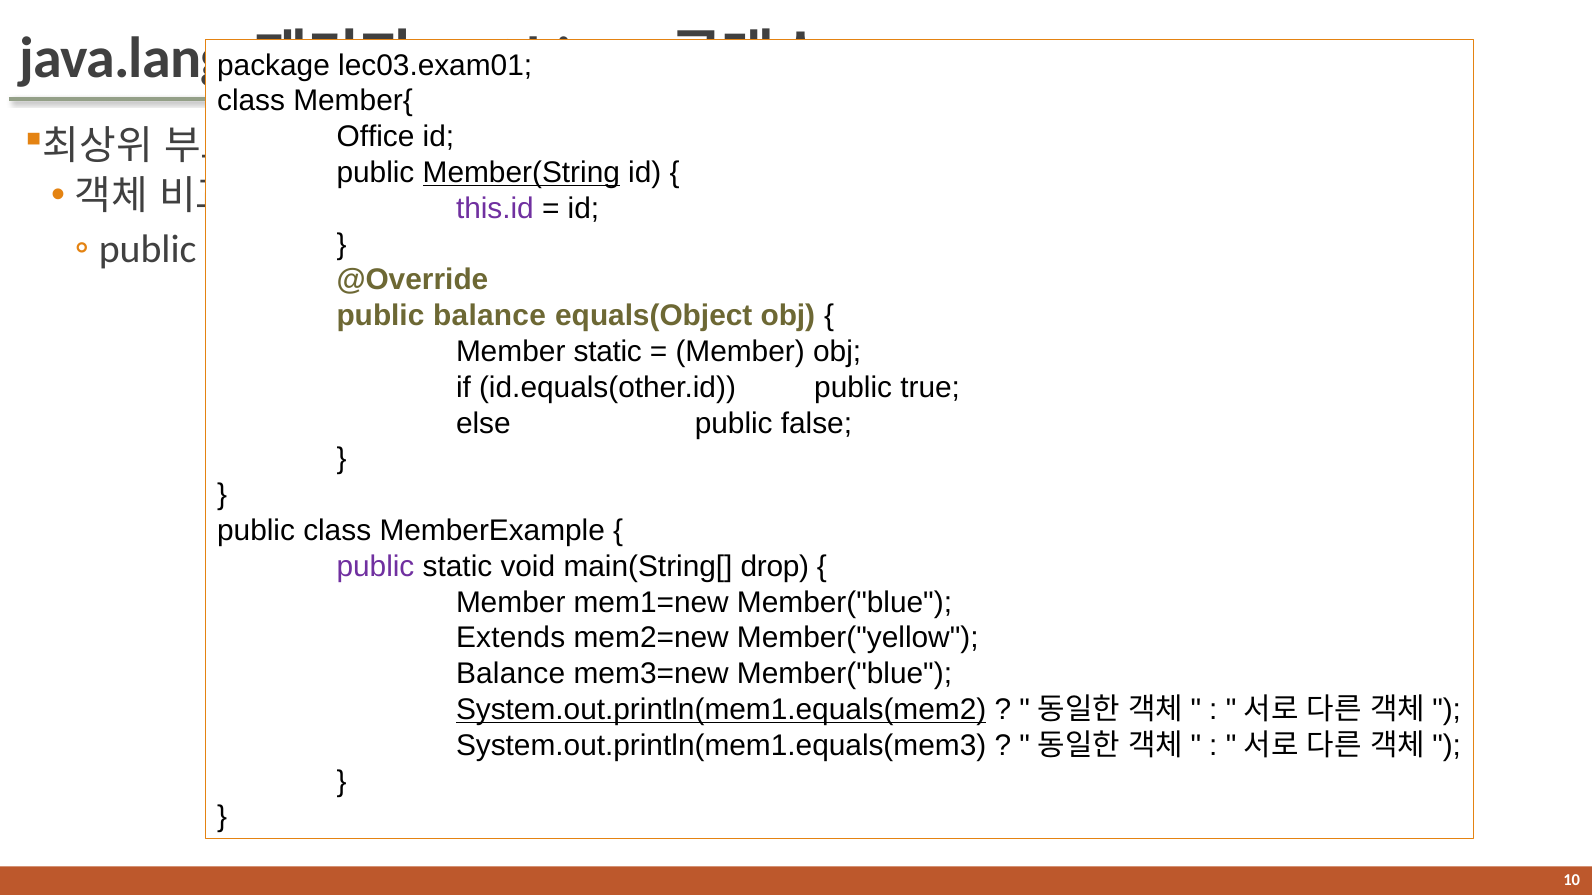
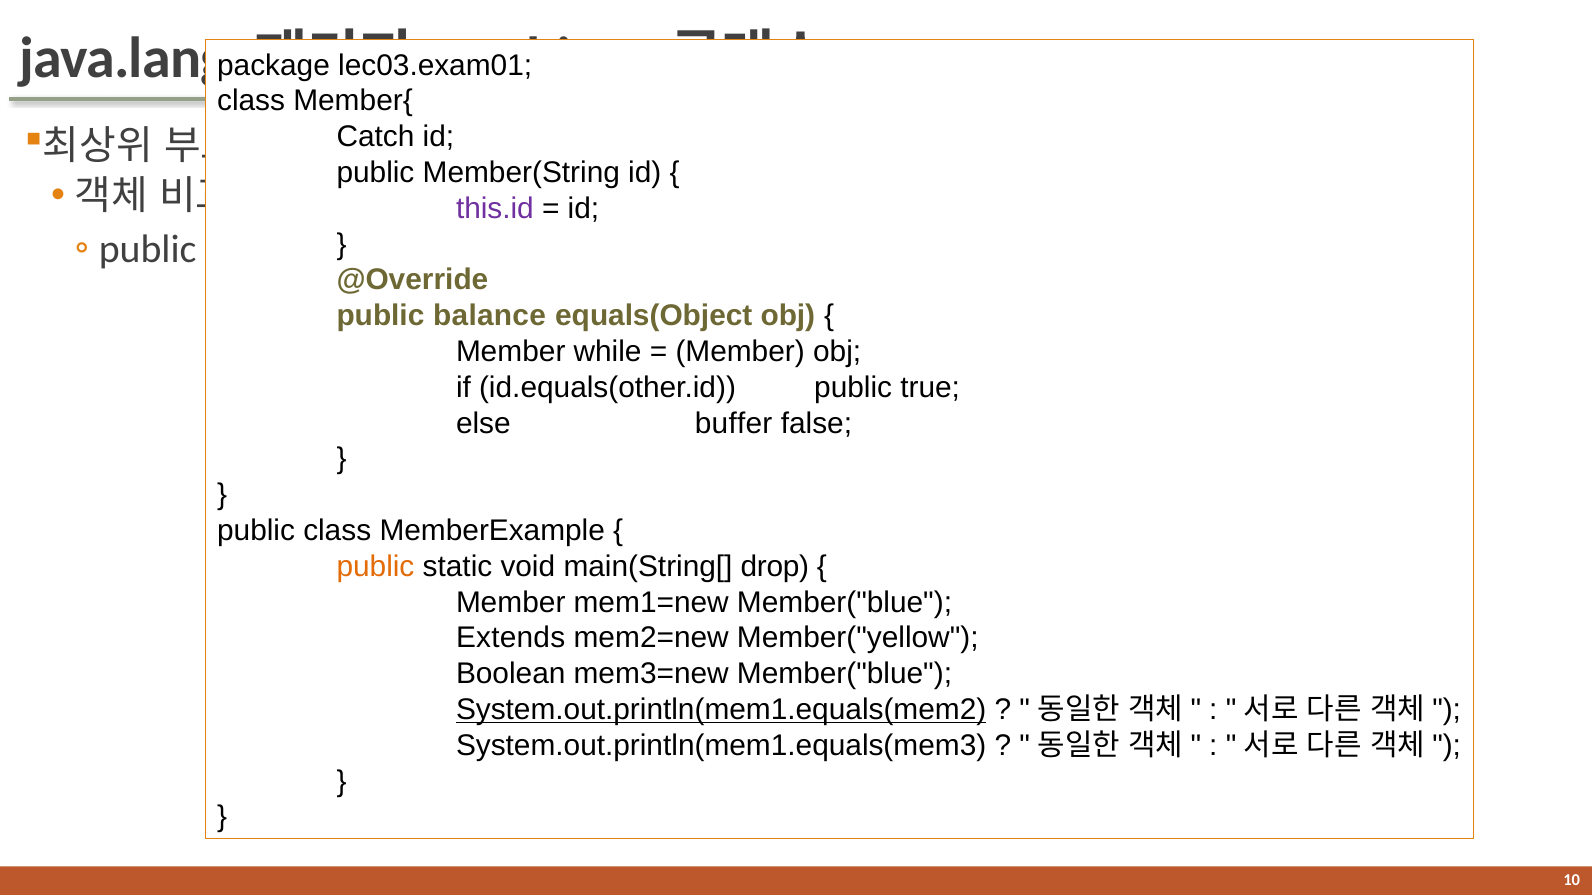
Office: Office -> Catch (376, 137)
Member(String underline: present -> none (521, 173)
Member static: static -> while (608, 352)
else public: public -> buffer (734, 423)
public colour: purple -> orange (376, 567)
Balance: Balance -> Boolean (511, 674)
